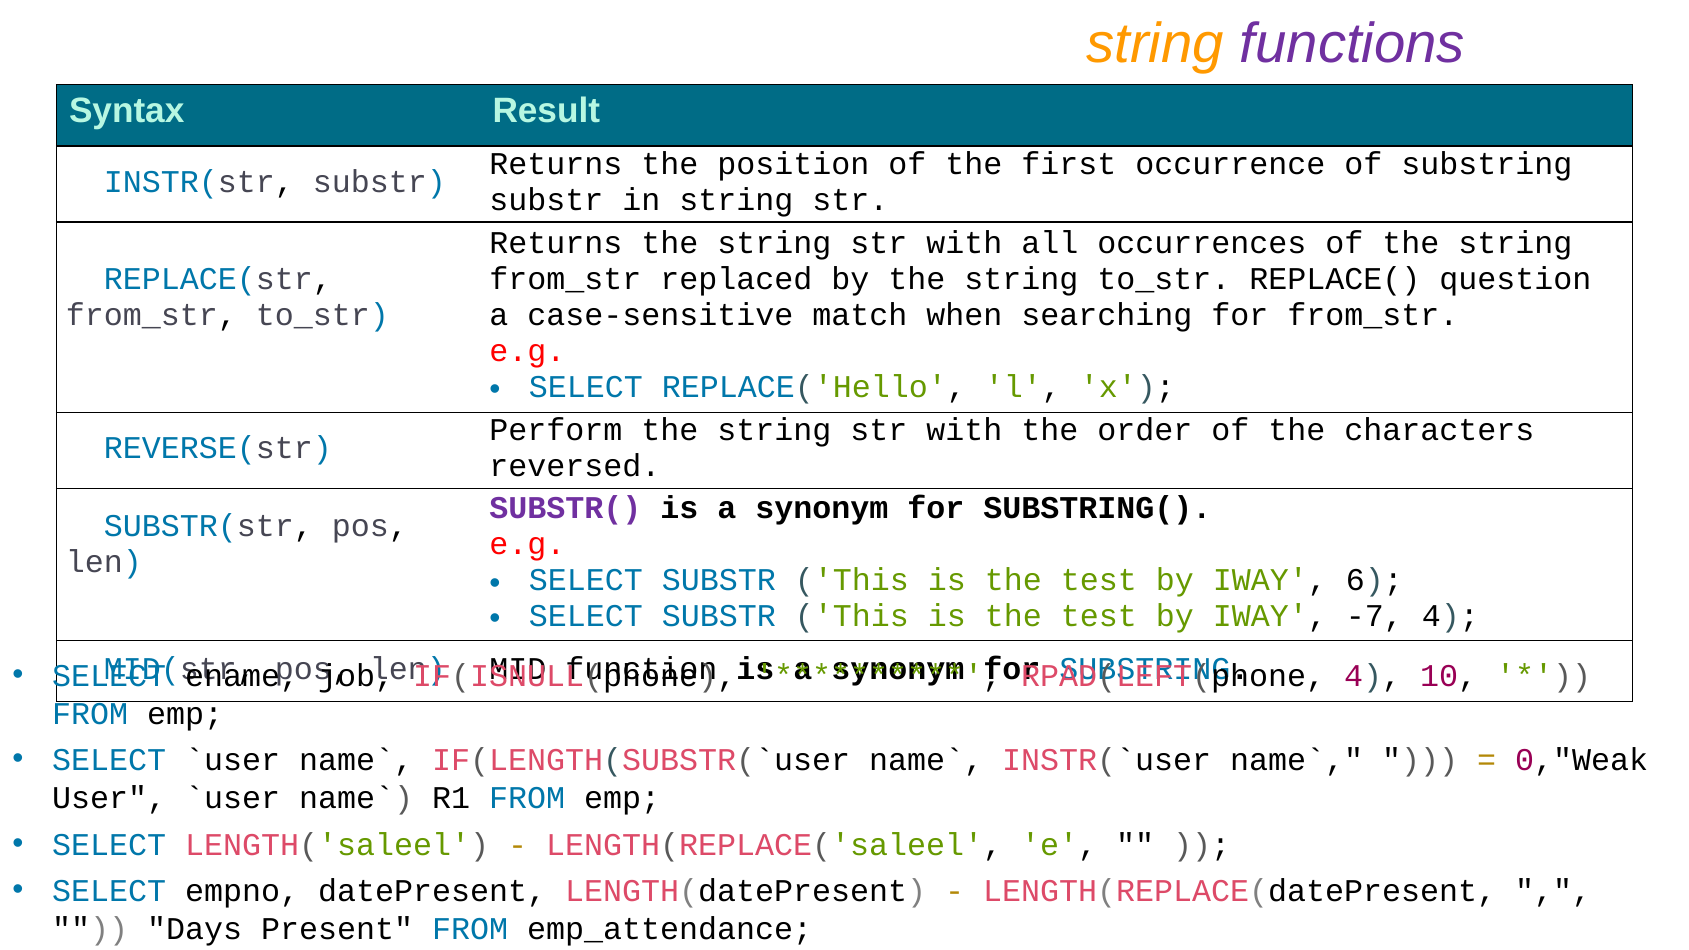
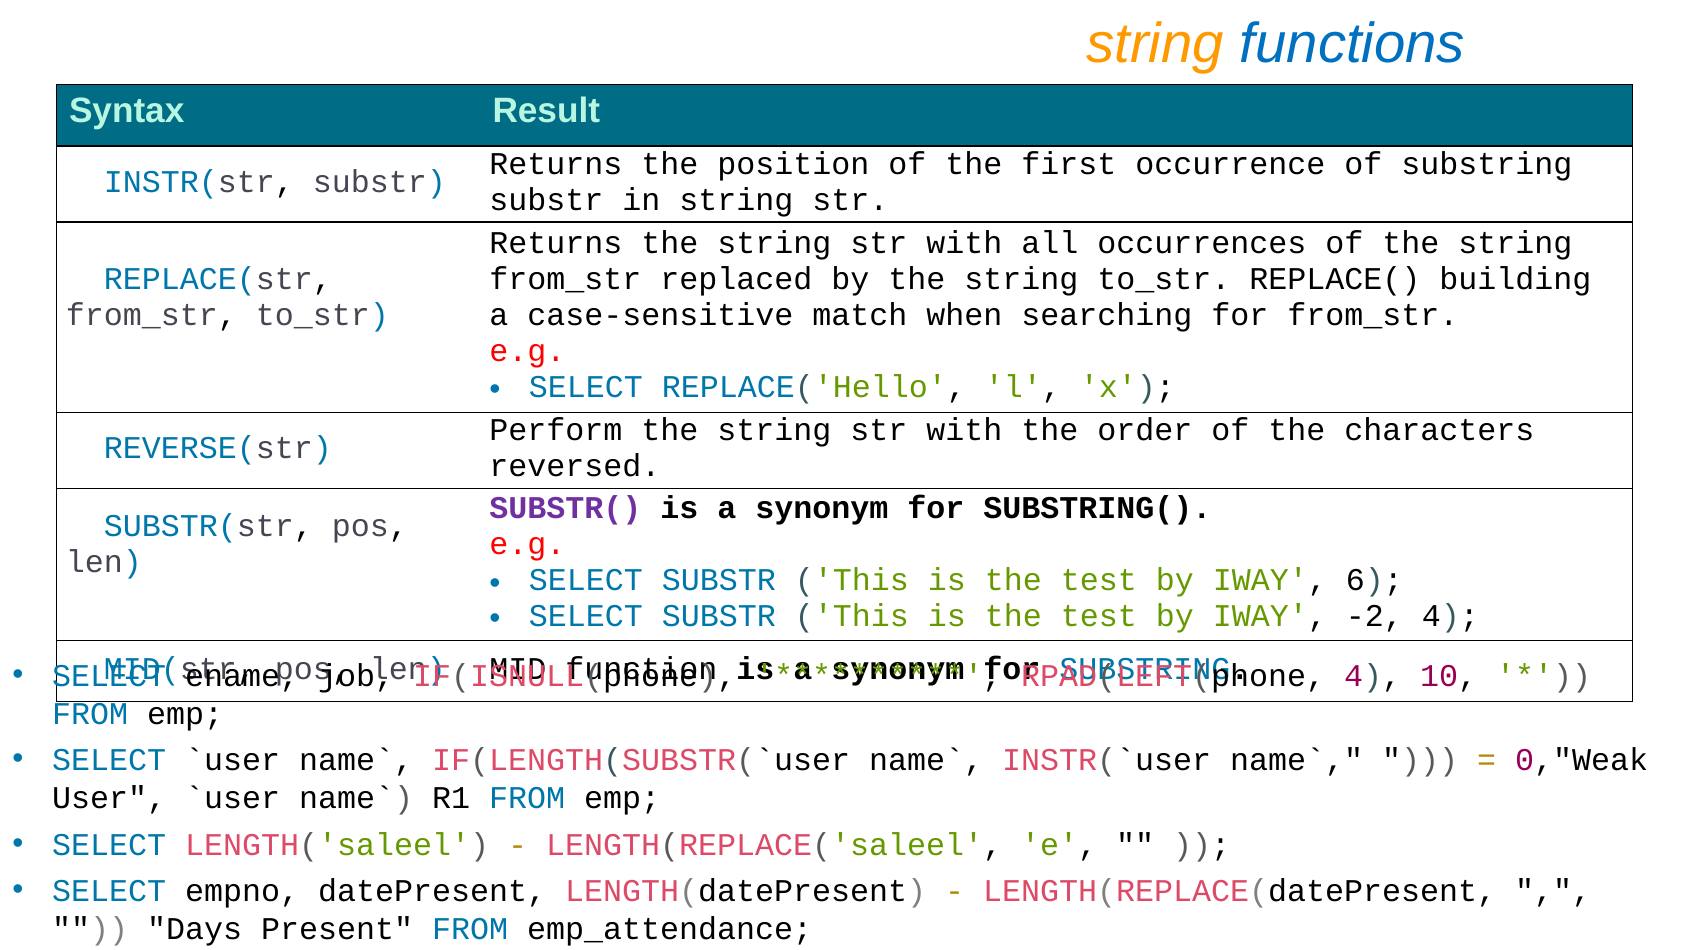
functions colour: purple -> blue (1352, 44)
question: question -> building (1515, 279)
-7: -7 -> -2 (1374, 616)
